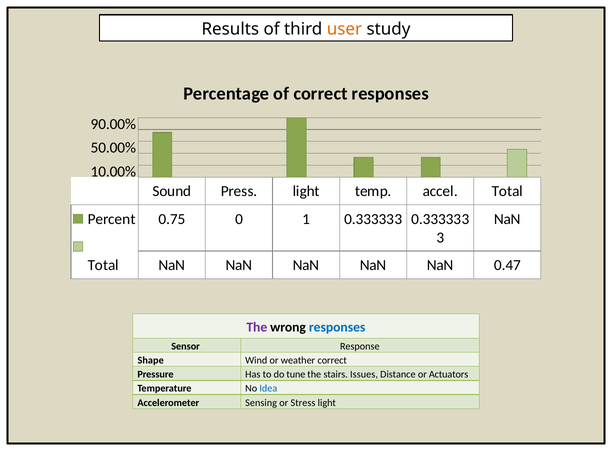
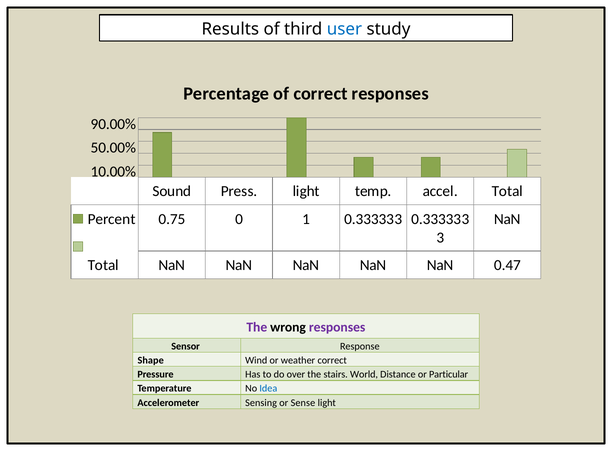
user colour: orange -> blue (344, 29)
responses colour: blue -> purple (337, 327)
tune: tune -> over (296, 374)
Issues: Issues -> World (364, 374)
Actuators: Actuators -> Particular (449, 374)
Stress: Stress -> Sense (303, 403)
